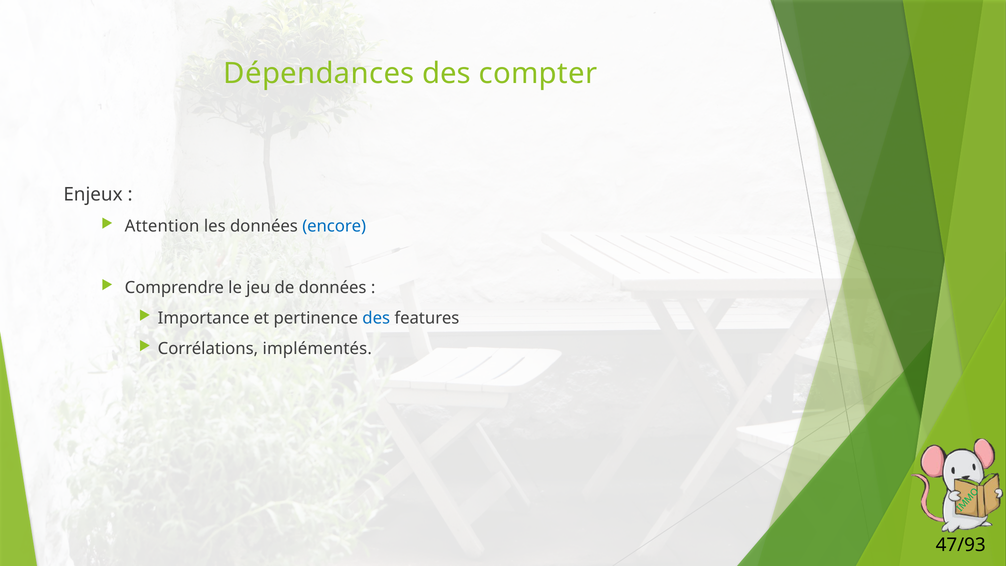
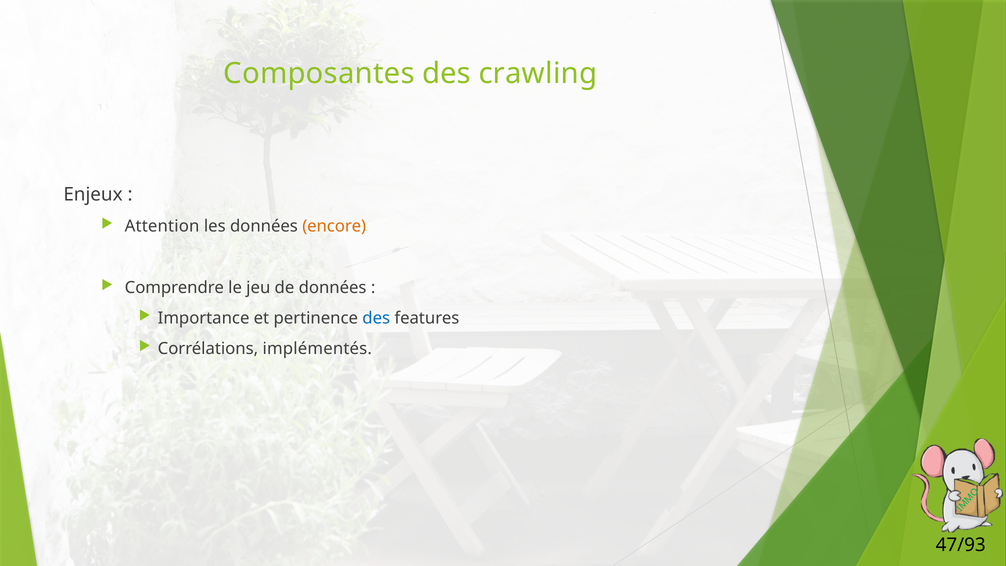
Dépendances: Dépendances -> Composantes (319, 74)
compter: compter -> crawling (538, 74)
encore colour: blue -> orange (334, 226)
